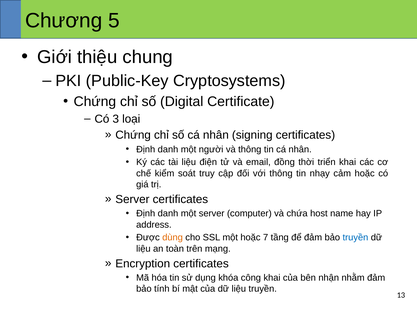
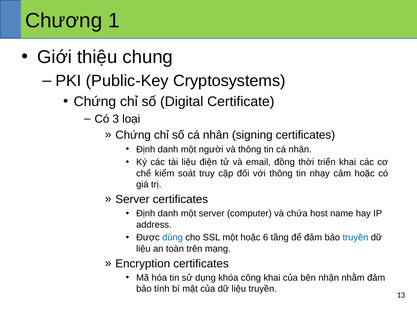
5: 5 -> 1 (114, 21)
dùng colour: orange -> blue (173, 238)
7: 7 -> 6 (266, 238)
